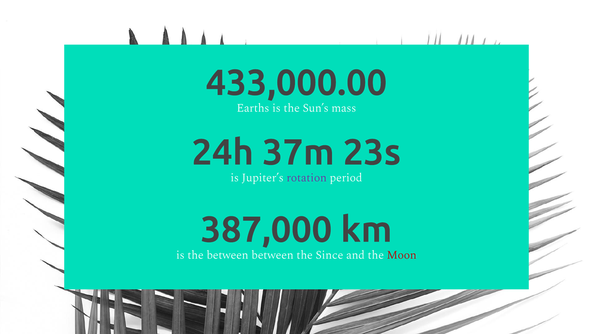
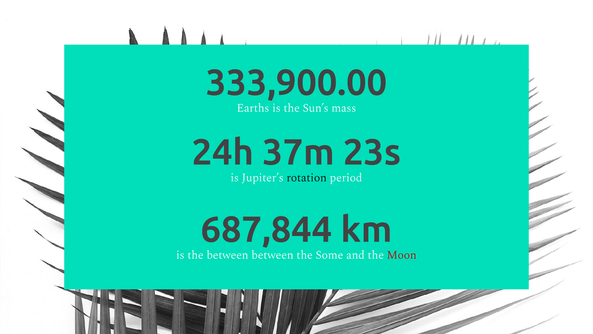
433,000.00: 433,000.00 -> 333,900.00 (296, 83)
rotation colour: purple -> black (307, 178)
387,000: 387,000 -> 687,844 (266, 230)
Since: Since -> Some (329, 255)
